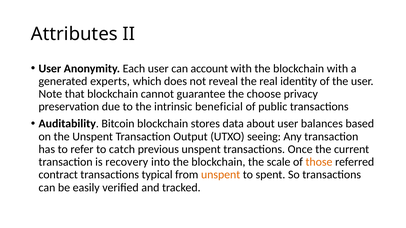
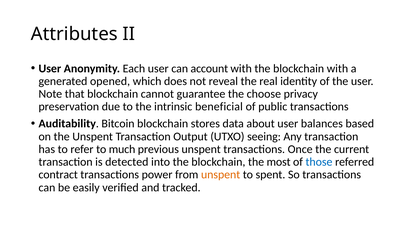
experts: experts -> opened (110, 81)
catch: catch -> much (122, 149)
recovery: recovery -> detected (127, 162)
scale: scale -> most (279, 162)
those colour: orange -> blue (319, 162)
typical: typical -> power (157, 175)
